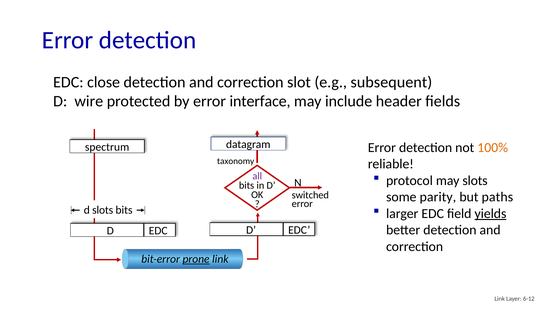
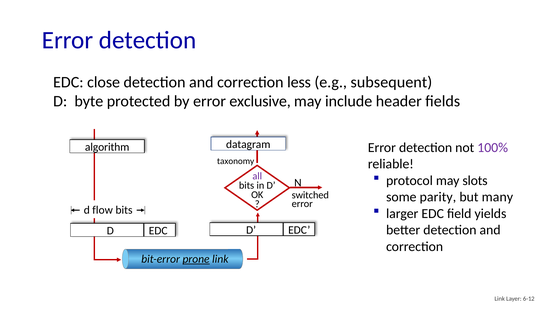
slot: slot -> less (299, 82)
wire: wire -> byte (89, 101)
interface: interface -> exclusive (260, 101)
100% colour: orange -> purple (493, 148)
spectrum: spectrum -> algorithm (107, 147)
paths: paths -> many (497, 197)
d slots: slots -> flow (103, 210)
yields underline: present -> none (490, 213)
